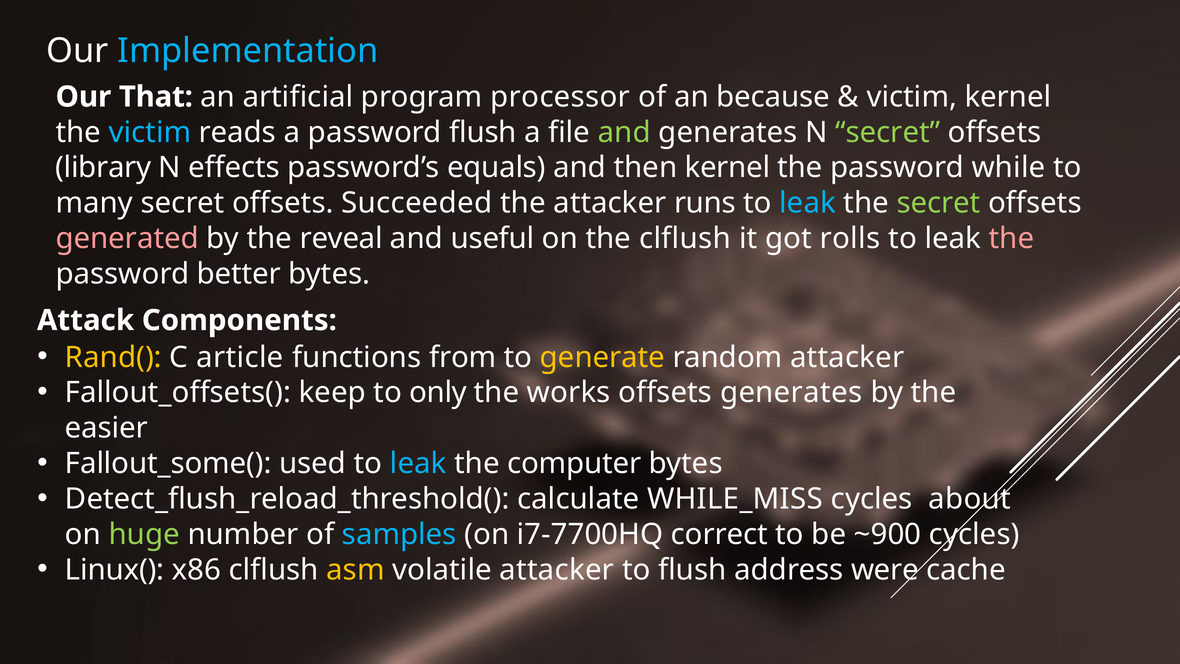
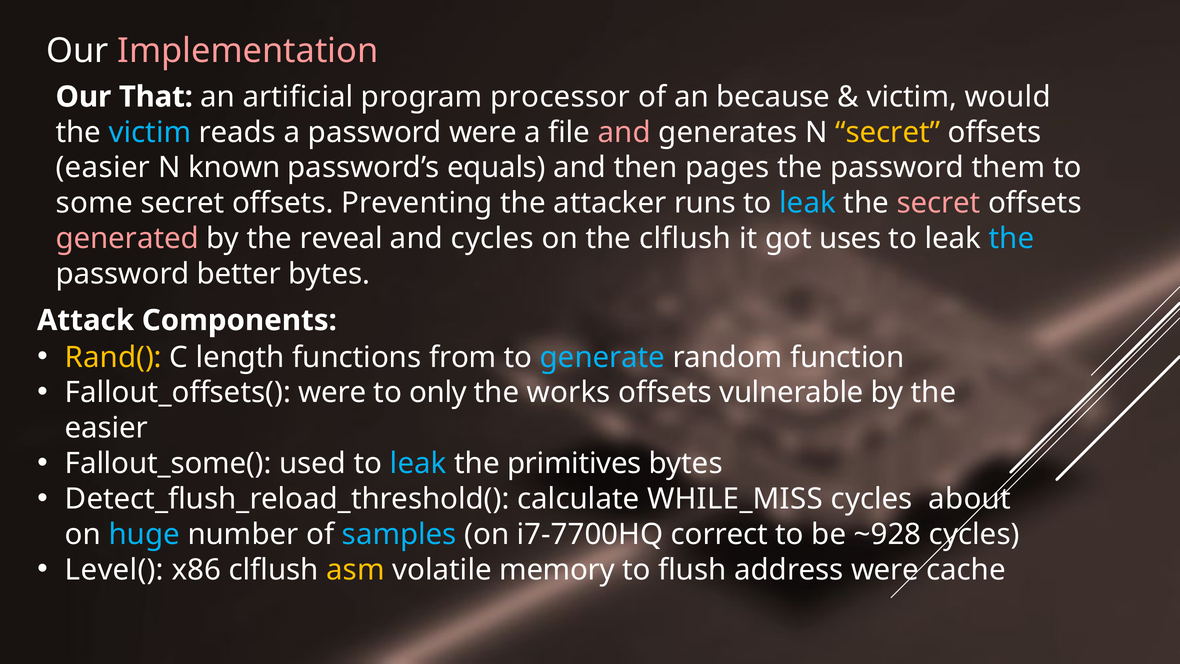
Implementation colour: light blue -> pink (248, 51)
victim kernel: kernel -> would (1008, 97)
password flush: flush -> were (483, 132)
and colour: light green -> pink (624, 132)
secret colour: light green -> yellow (888, 132)
library: library -> easier (103, 168)
effects: effects -> known (234, 168)
then kernel: kernel -> pages (727, 168)
while: while -> them (1008, 168)
many: many -> some (94, 203)
Succeeded: Succeeded -> Preventing (417, 203)
secret colour: light green -> pink (939, 203)
and useful: useful -> cycles (492, 238)
rolls: rolls -> uses (850, 238)
the colour: pink -> light blue (1012, 238)
article: article -> length (240, 357)
generate colour: yellow -> light blue (602, 357)
random attacker: attacker -> function (847, 357)
Fallout_offsets( keep: keep -> were (332, 393)
offsets generates: generates -> vulnerable (791, 393)
computer: computer -> primitives (574, 463)
huge colour: light green -> light blue (144, 534)
~900: ~900 -> ~928 (888, 534)
Linux(: Linux( -> Level( (114, 570)
volatile attacker: attacker -> memory (557, 570)
